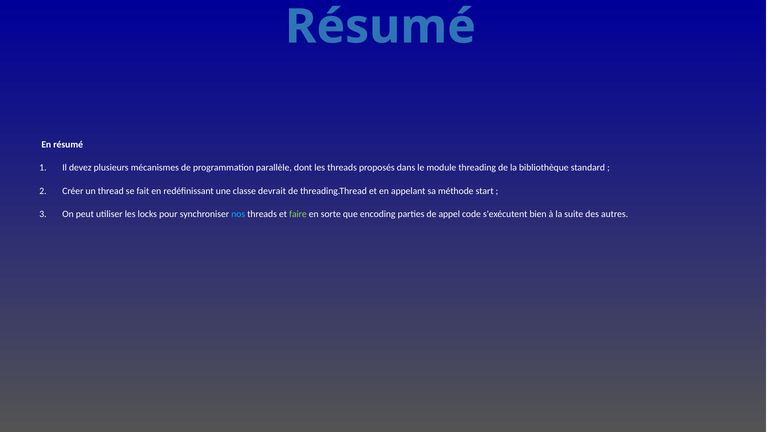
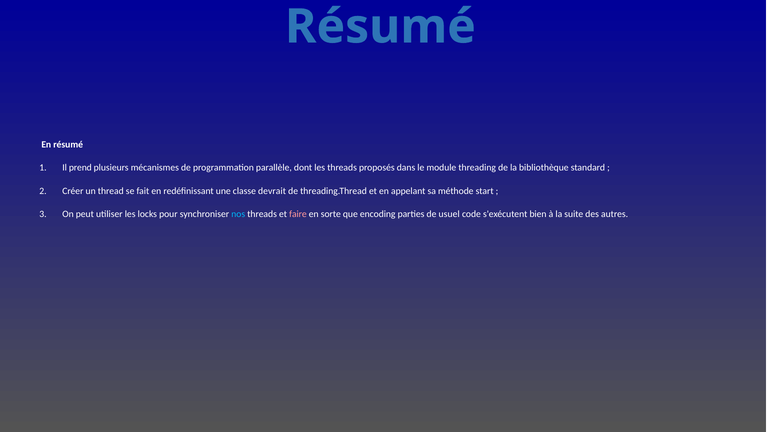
devez: devez -> prend (80, 168)
faire colour: light green -> pink (298, 214)
appel: appel -> usuel (449, 214)
